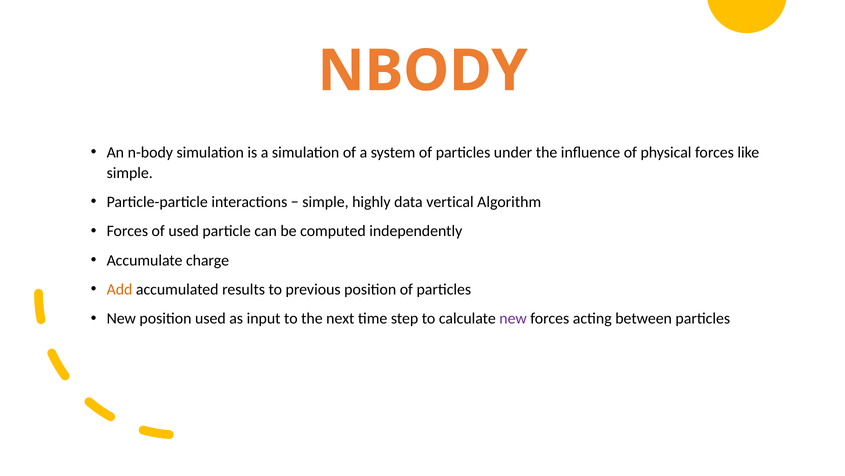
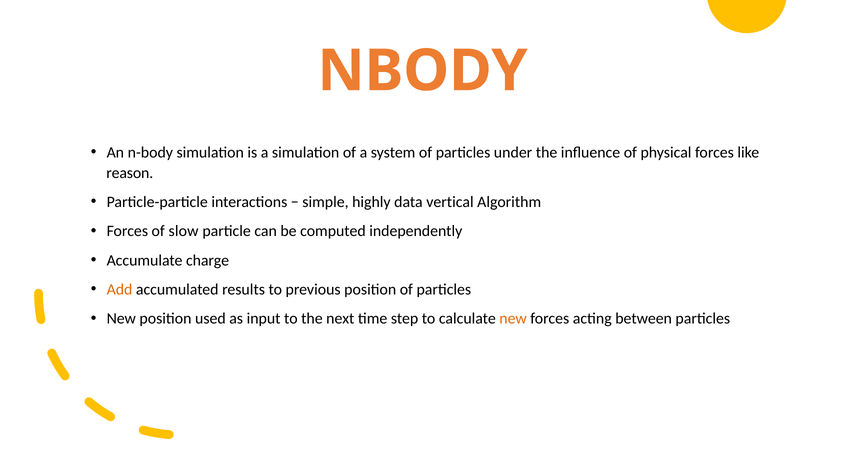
simple: simple -> reason (130, 173)
of used: used -> slow (184, 231)
new colour: purple -> orange (513, 318)
